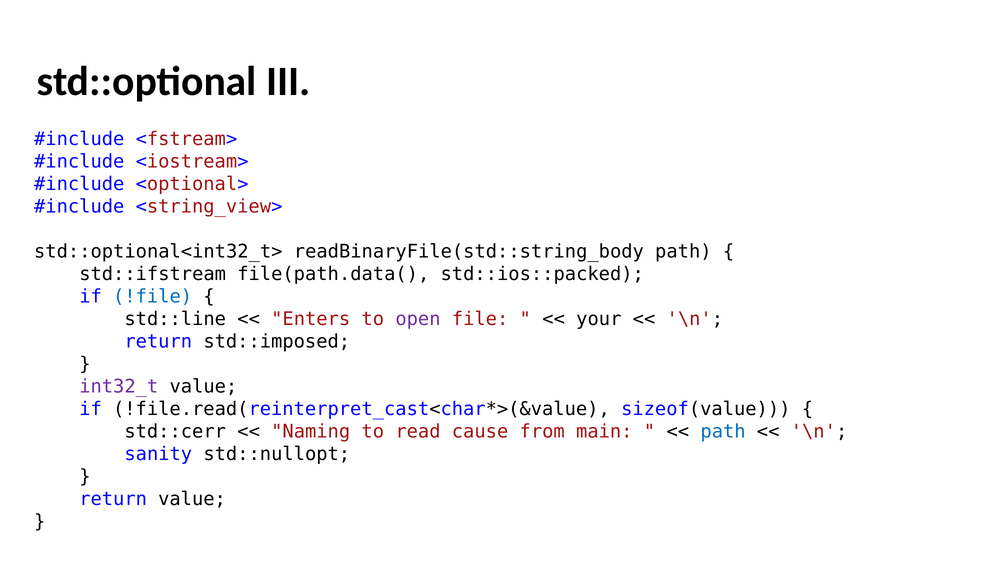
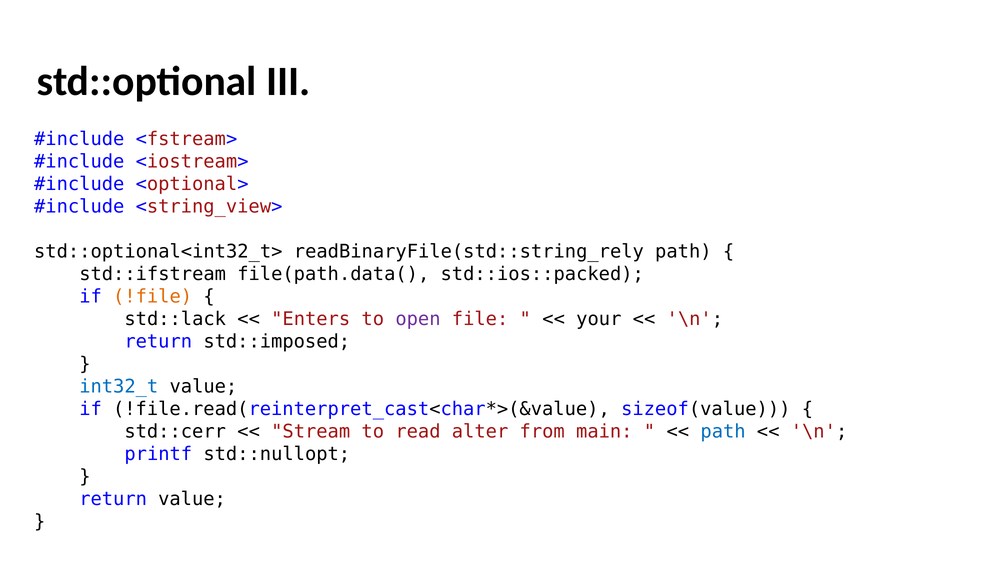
readBinaryFile(std::string_body: readBinaryFile(std::string_body -> readBinaryFile(std::string_rely (469, 251)
!file colour: blue -> orange (153, 297)
std::line: std::line -> std::lack (175, 319)
int32_t colour: purple -> blue (119, 387)
Naming: Naming -> Stream (311, 432)
cause: cause -> alter (480, 432)
sanity: sanity -> printf (158, 454)
